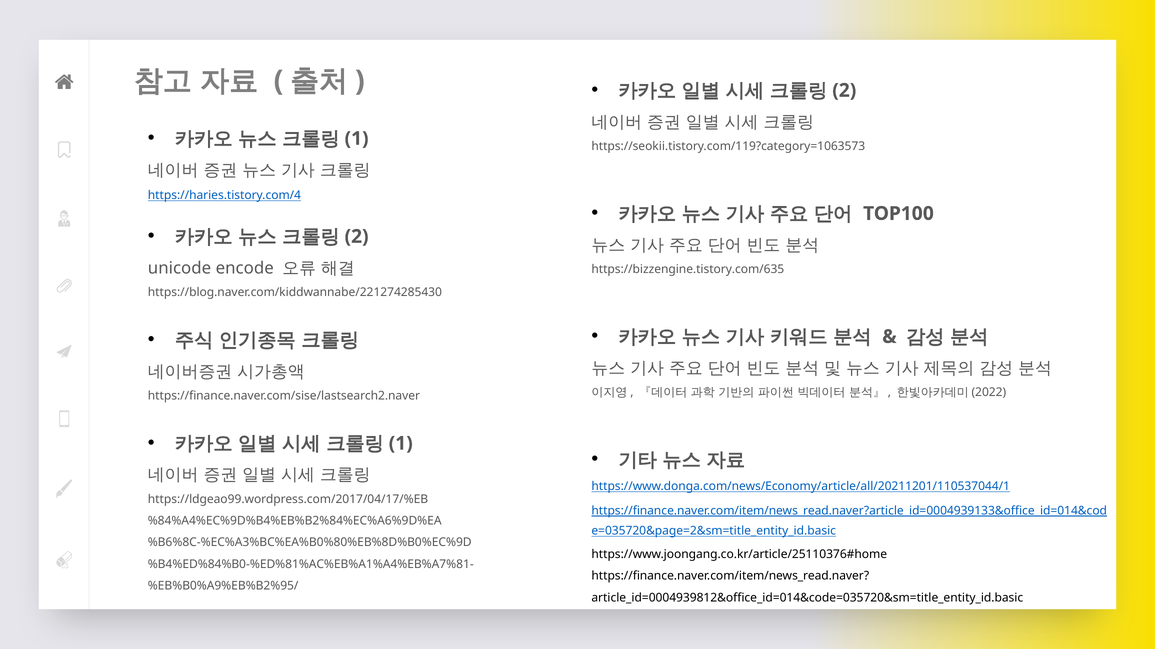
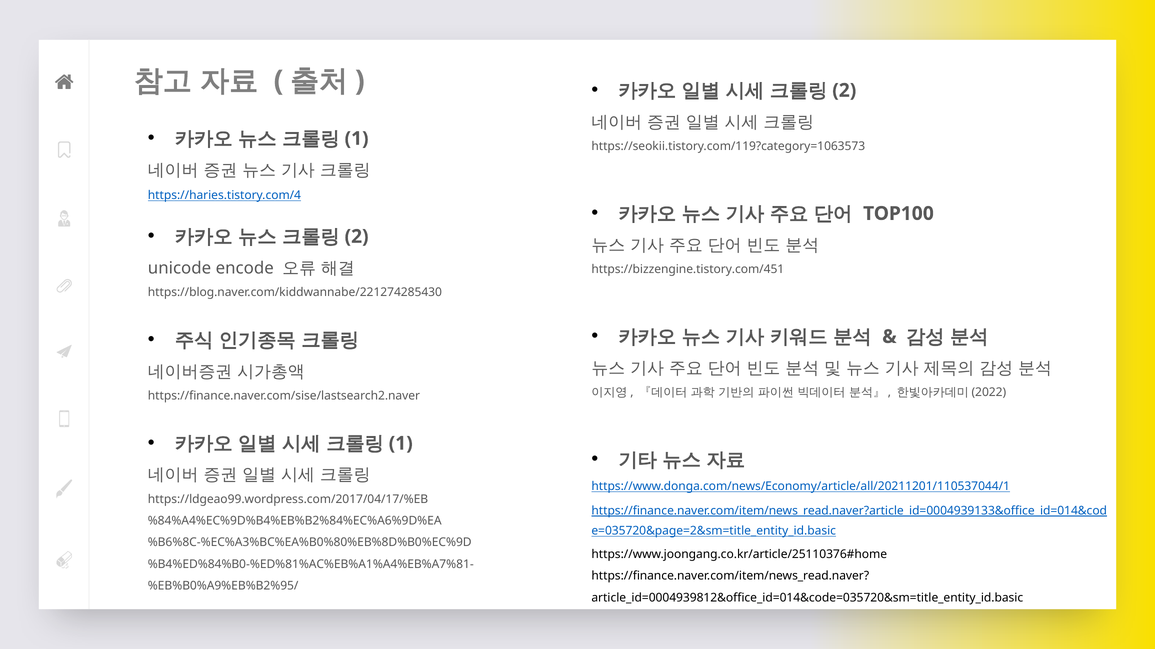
https://bizzengine.tistory.com/635: https://bizzengine.tistory.com/635 -> https://bizzengine.tistory.com/451 (688, 270)
